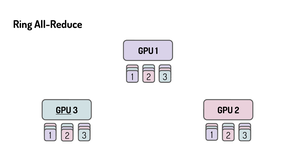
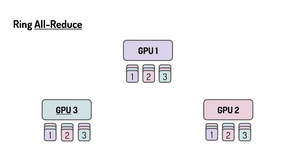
All-Reduce underline: none -> present (58, 25)
